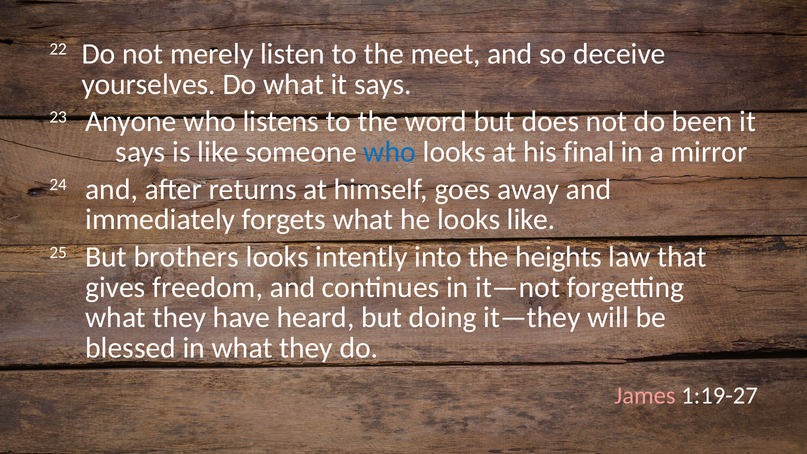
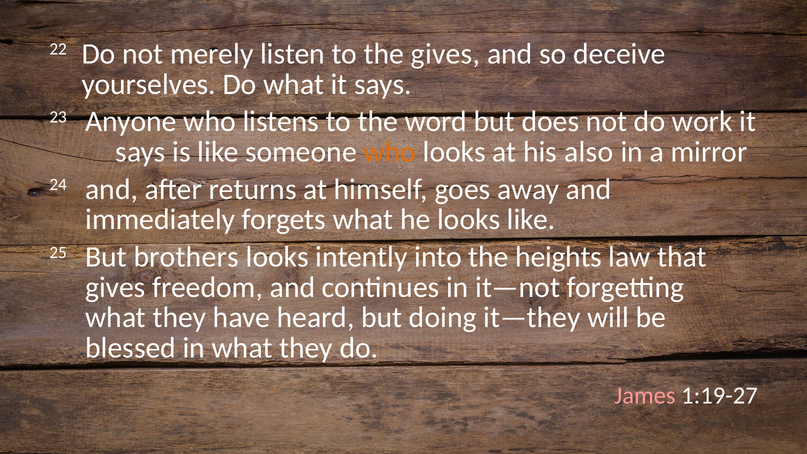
the meet: meet -> gives (445, 54)
been: been -> work (702, 122)
who colour: blue -> orange (390, 152)
final: final -> also (589, 152)
